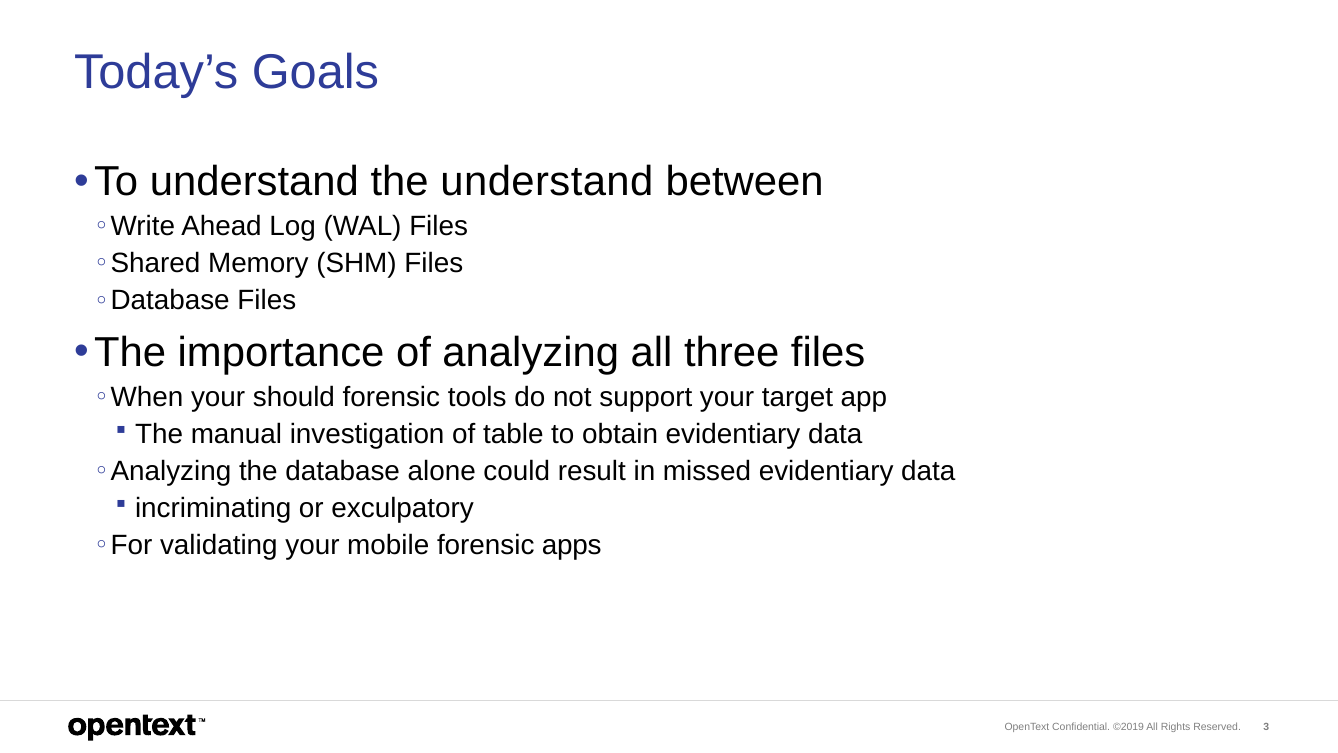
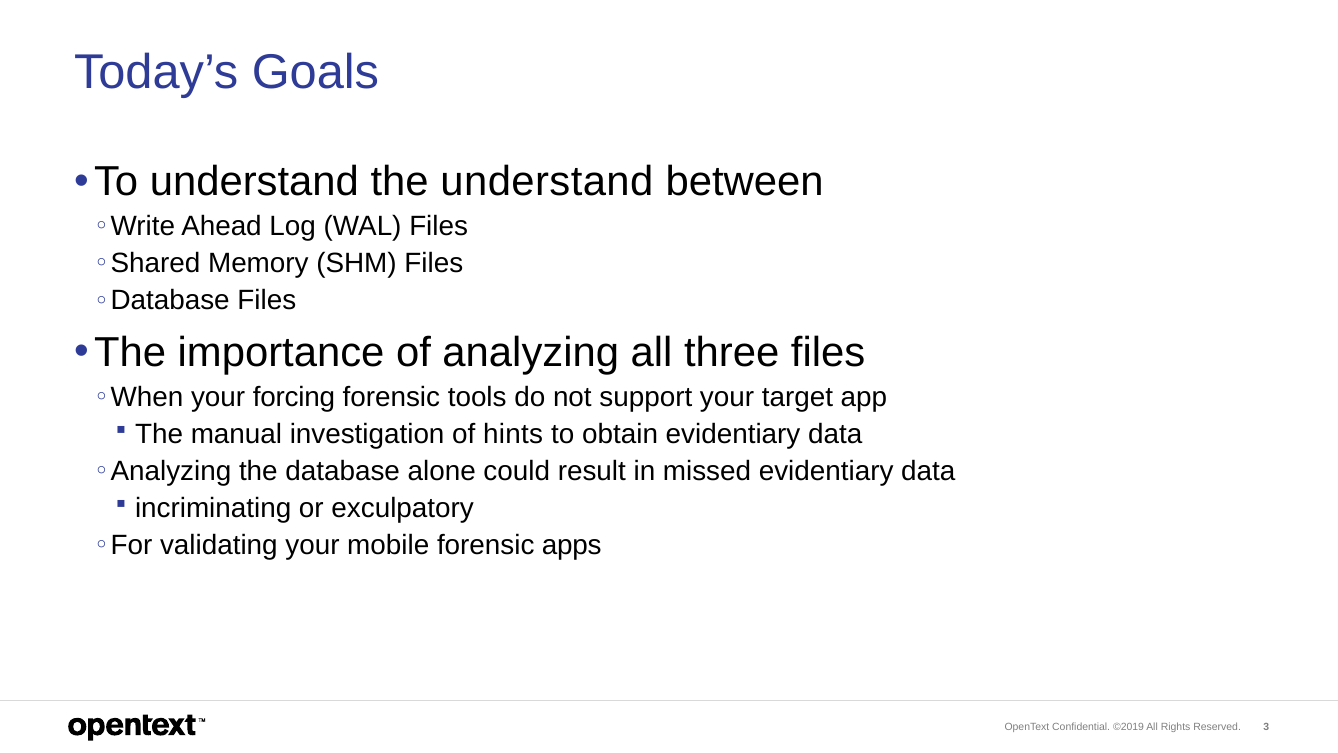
should: should -> forcing (294, 397)
table: table -> hints (513, 434)
